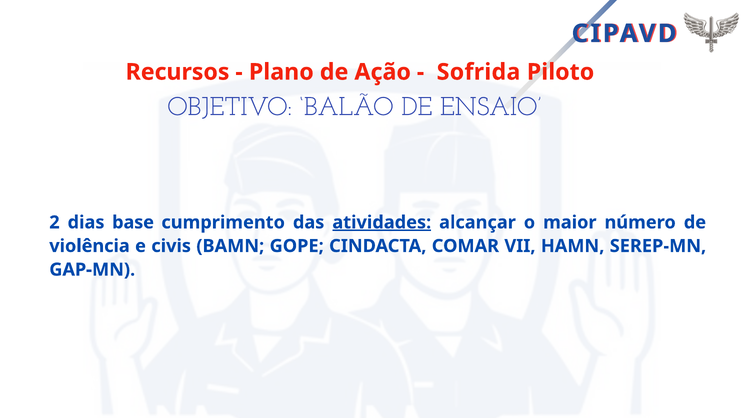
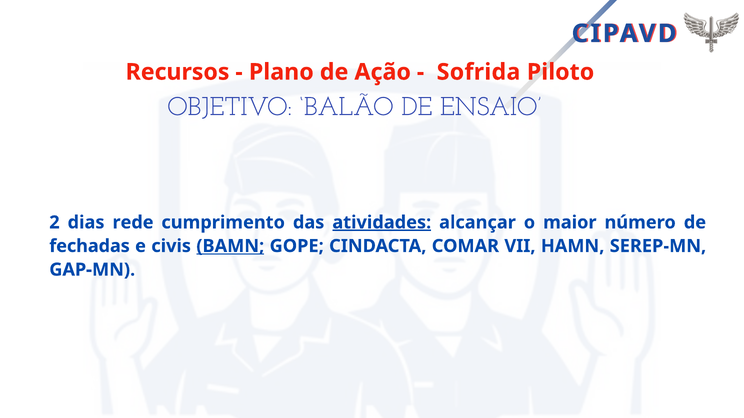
base: base -> rede (133, 223)
violência: violência -> fechadas (90, 246)
BAMN underline: none -> present (230, 246)
